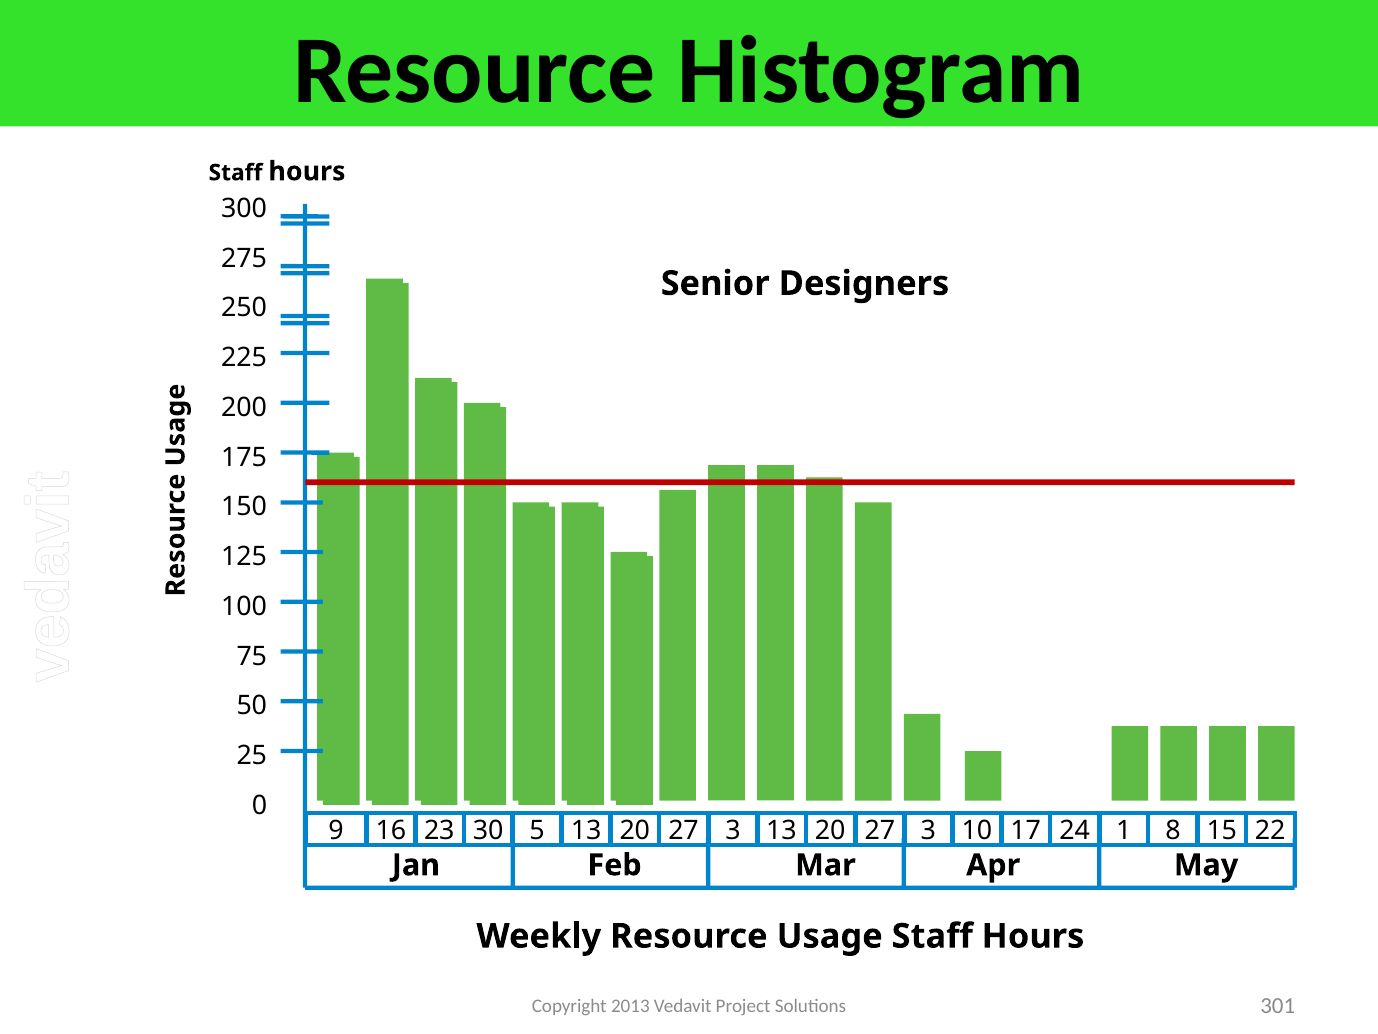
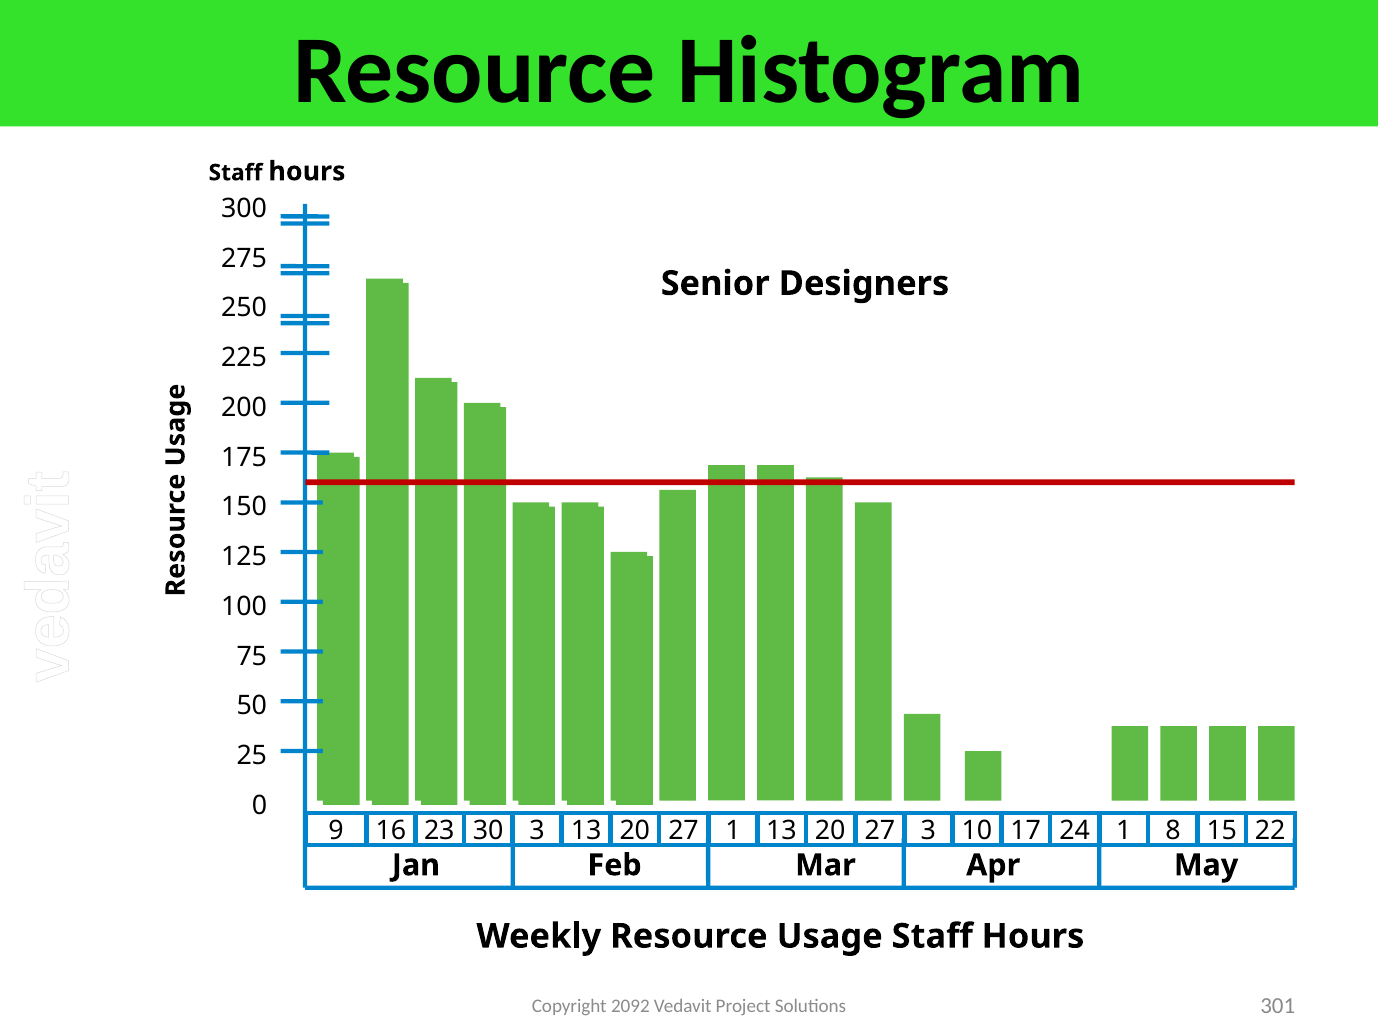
30 5: 5 -> 3 (537, 831)
3: 3 -> 1 (733, 831)
2013: 2013 -> 2092 (630, 1005)
